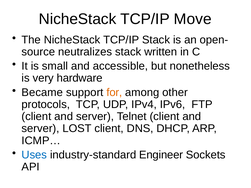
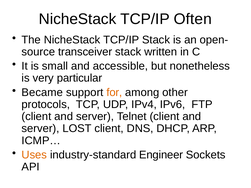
Move: Move -> Often (193, 19)
neutralizes: neutralizes -> transceiver (85, 52)
hardware: hardware -> particular (80, 78)
Uses colour: blue -> orange (34, 155)
